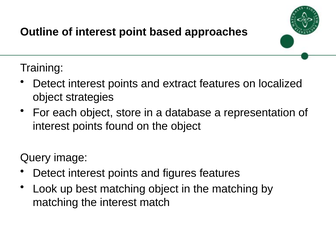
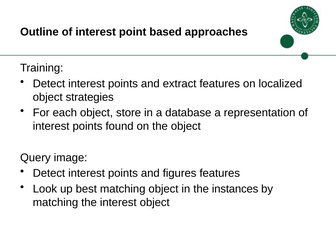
the matching: matching -> instances (235, 189)
interest match: match -> object (155, 202)
